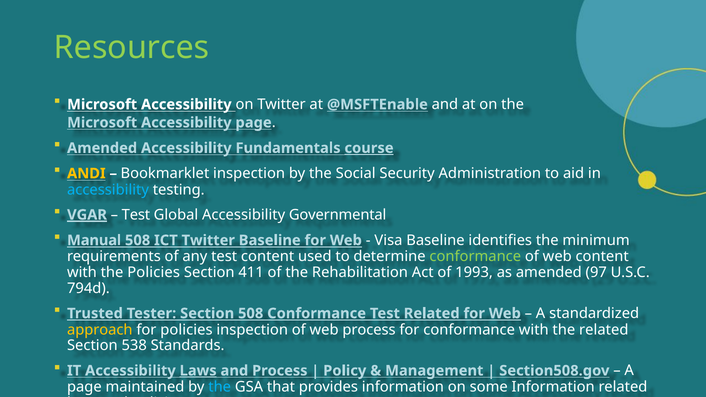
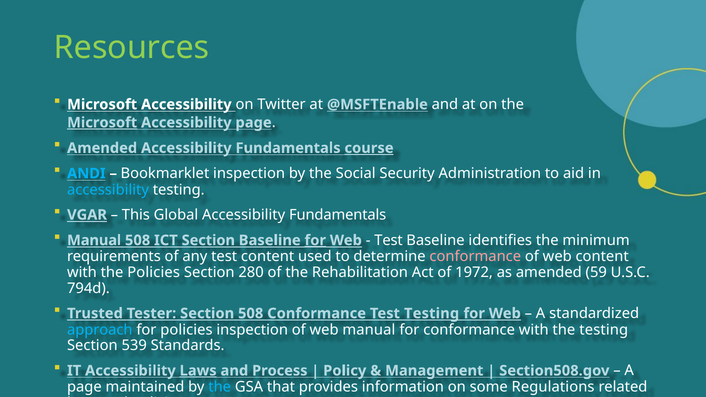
Microsoft underline: none -> present (102, 123)
ANDI colour: yellow -> light blue (86, 174)
VGAR underline: present -> none (87, 215)
Test: Test -> This (136, 215)
Global Accessibility Governmental: Governmental -> Fundamentals (338, 215)
ICT Twitter: Twitter -> Section (208, 240)
for underline: none -> present (315, 240)
Visa: Visa -> Test (389, 240)
conformance colour: light green -> pink (475, 257)
411: 411 -> 280 (251, 273)
1993: 1993 -> 1972 (474, 273)
97: 97 -> 59 (596, 273)
Test Related: Related -> Testing (432, 314)
approach colour: yellow -> light blue (100, 330)
web process: process -> manual (369, 330)
the related: related -> testing (604, 330)
538: 538 -> 539 (134, 346)
some Information: Information -> Regulations (553, 387)
